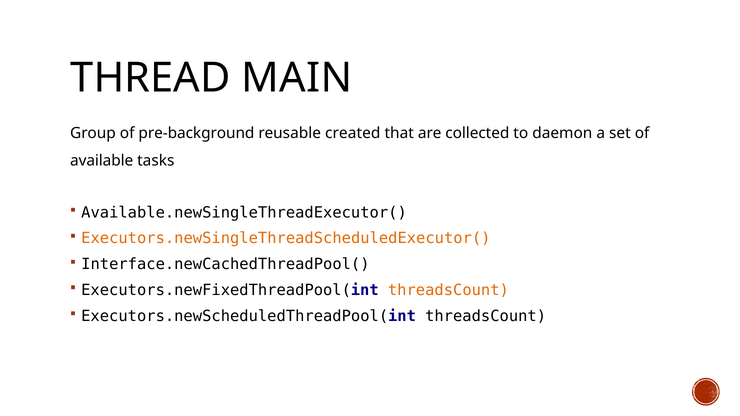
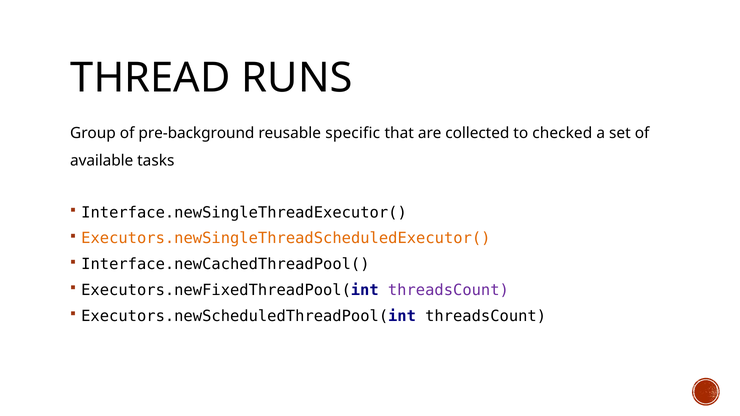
MAIN: MAIN -> RUNS (297, 78)
created: created -> specific (353, 133)
daemon: daemon -> checked (562, 133)
Available.newSingleThreadExecutor(: Available.newSingleThreadExecutor( -> Interface.newSingleThreadExecutor( (244, 213)
threadsCount colour: orange -> purple (448, 290)
